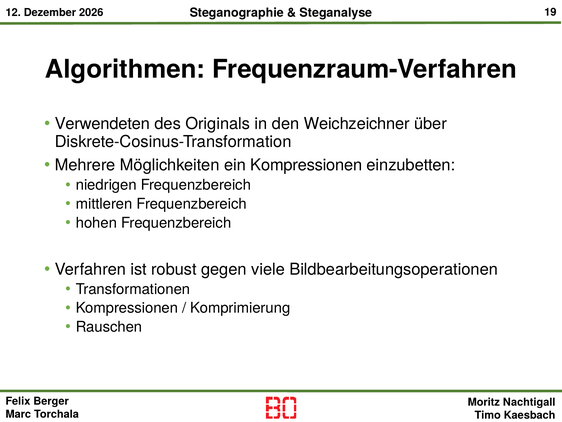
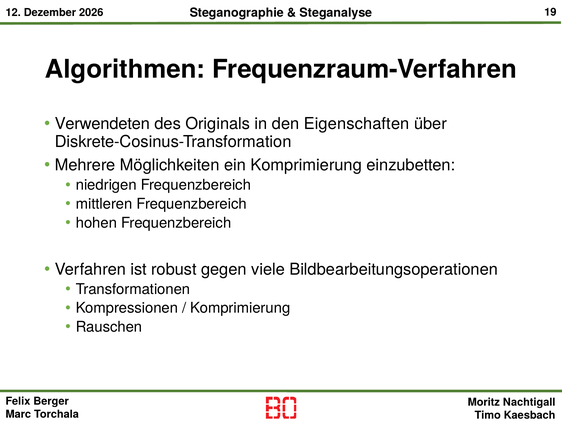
Weichzeichner: Weichzeichner -> Eigenschaften (357, 124)
ein Kompressionen: Kompressionen -> Komprimierung (306, 165)
